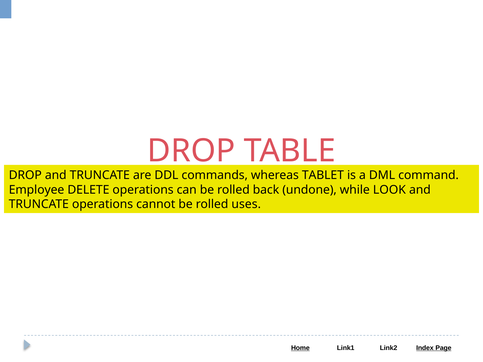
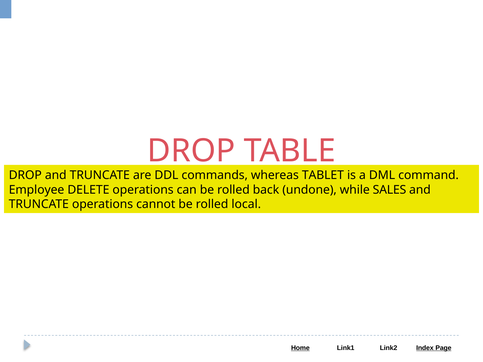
LOOK: LOOK -> SALES (390, 190)
uses: uses -> local (246, 204)
